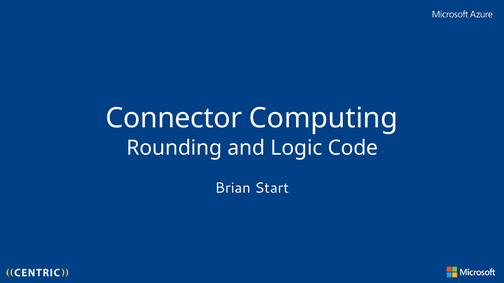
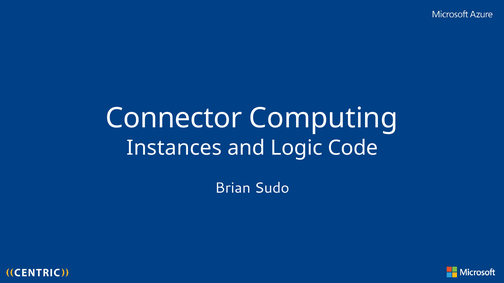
Rounding: Rounding -> Instances (174, 148)
Start: Start -> Sudo (272, 188)
